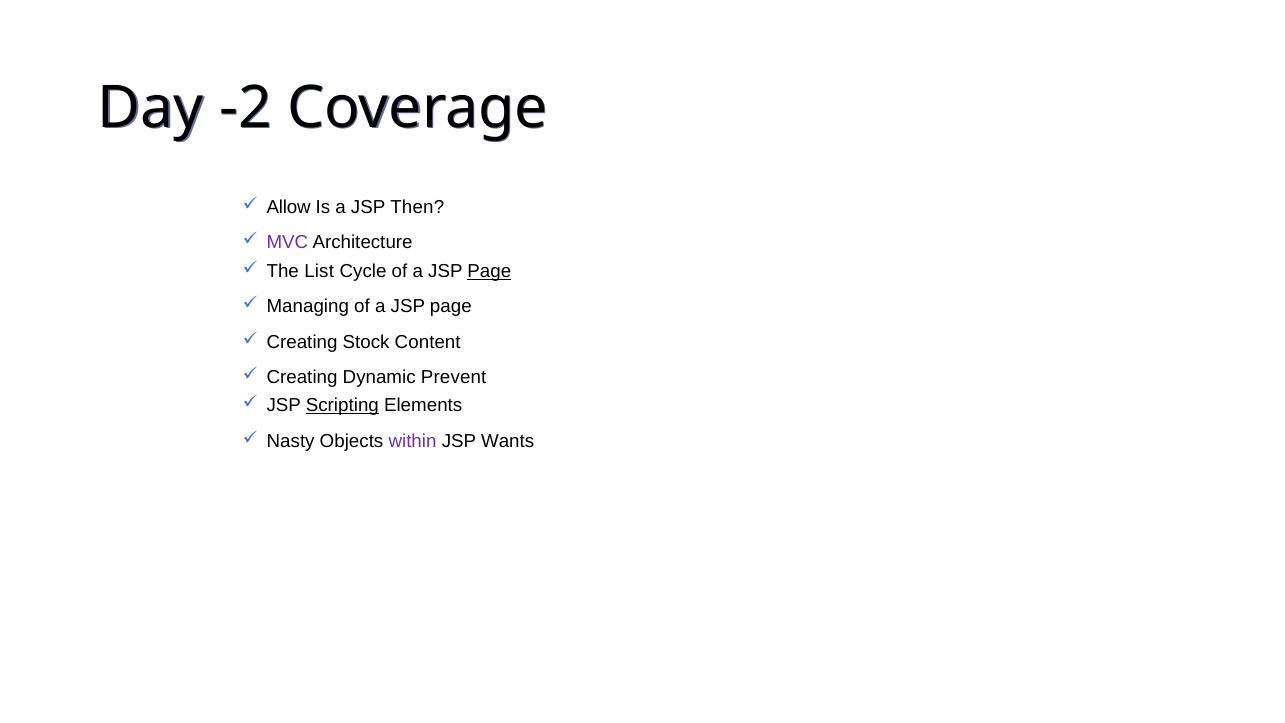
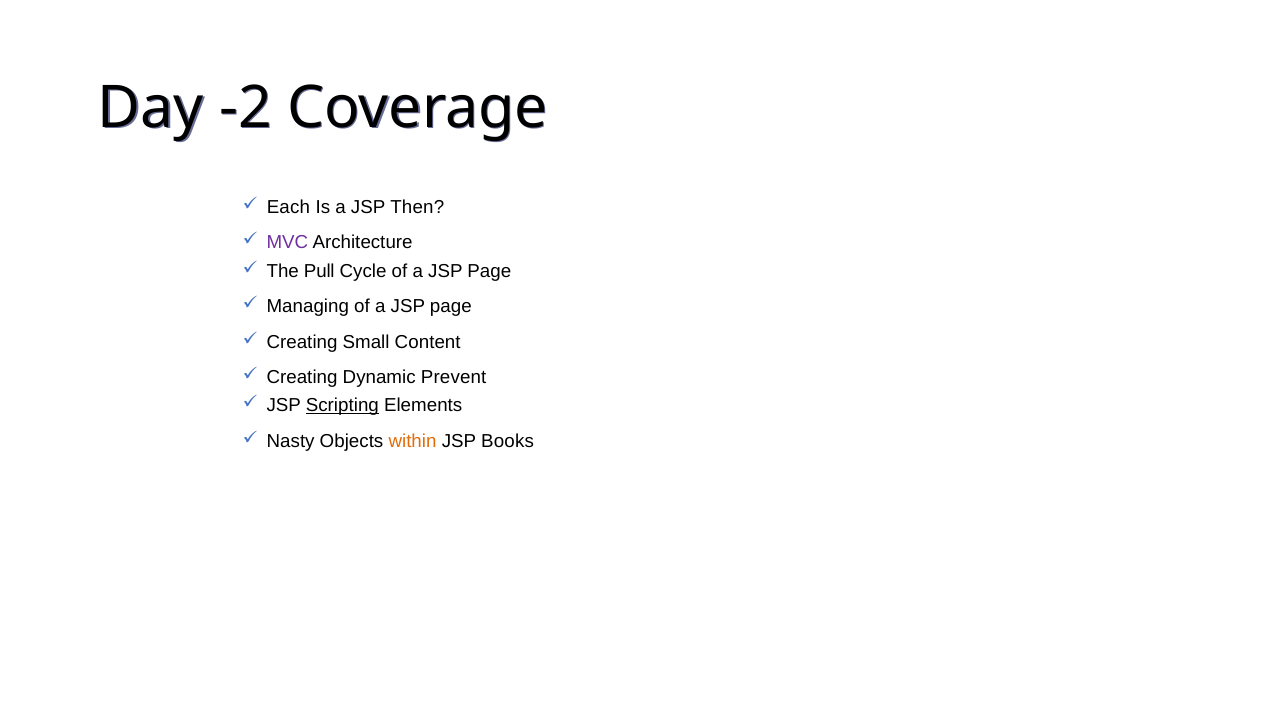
Allow: Allow -> Each (288, 208)
List: List -> Pull (319, 271)
Page underline: present -> none (489, 271)
Stock: Stock -> Small (366, 342)
within colour: purple -> orange (413, 441)
Wants: Wants -> Books (508, 441)
